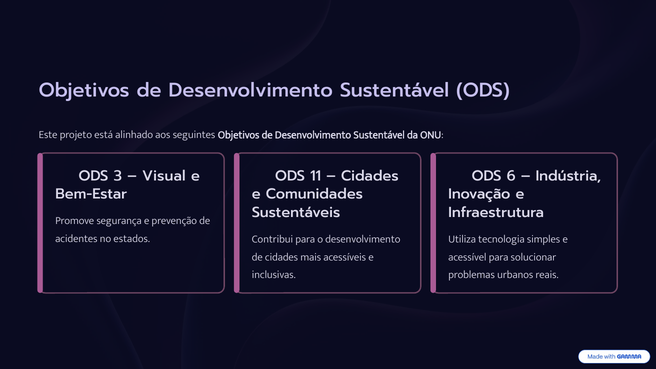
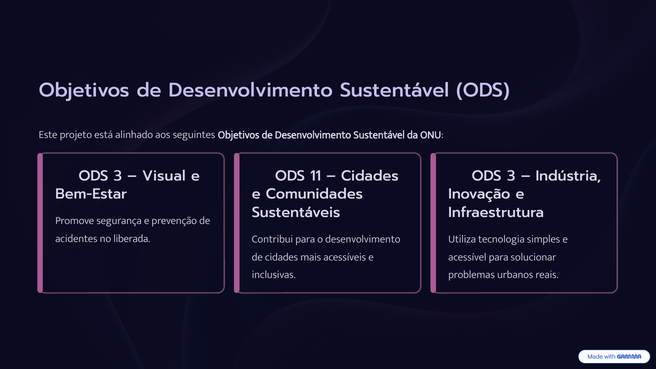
6: 6 -> 3 (511, 176)
estados: estados -> liberada (132, 239)
